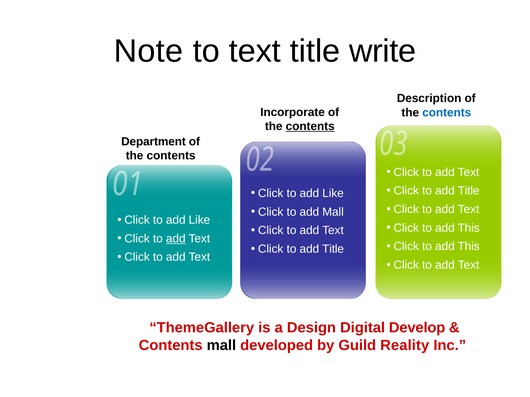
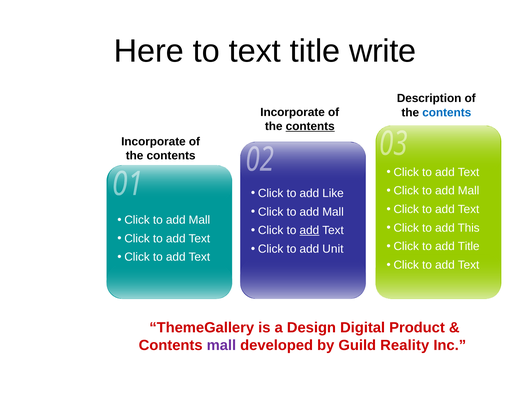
Note: Note -> Here (149, 51)
Department: Department -> Incorporate (153, 142)
Title: Title -> Mall (469, 191)
Like: Like -> Mall (199, 220)
add underline: none -> present (309, 231)
add underline: present -> none (176, 239)
This: This -> Title (469, 247)
Title: Title -> Unit (333, 249)
Develop: Develop -> Product (417, 328)
mall colour: black -> purple (221, 346)
